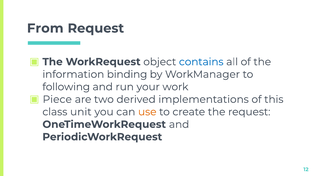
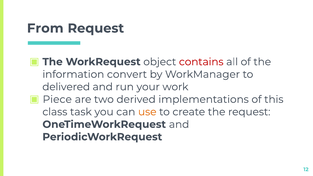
contains colour: blue -> red (201, 62)
binding: binding -> convert (127, 74)
following: following -> delivered (66, 87)
unit: unit -> task (81, 112)
